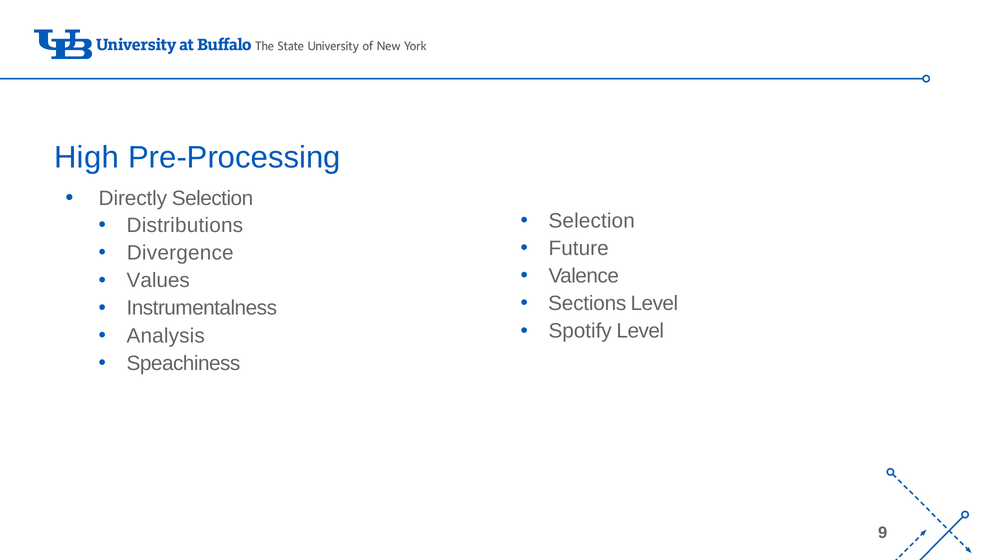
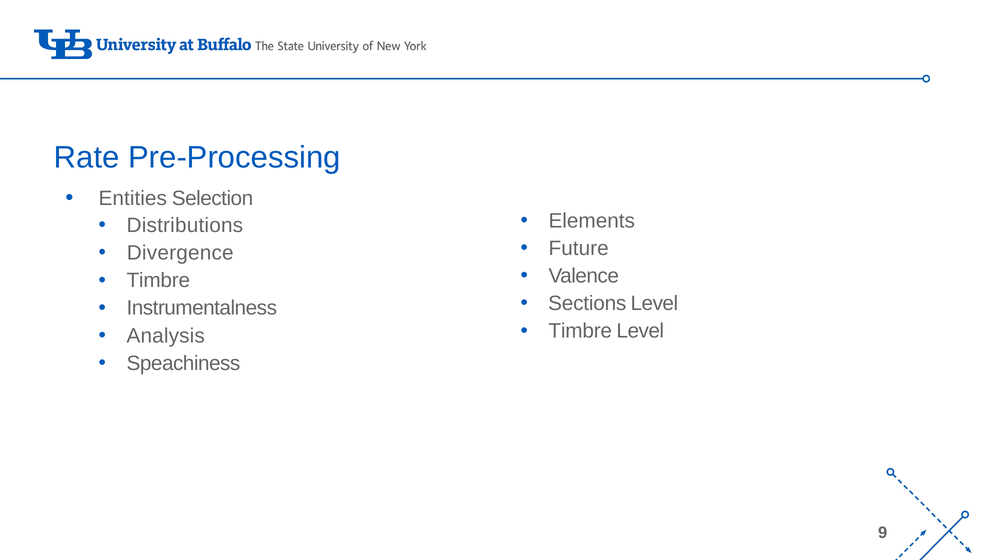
High: High -> Rate (87, 158)
Directly: Directly -> Entities (133, 198)
Selection: Selection -> Elements (592, 221)
Values: Values -> Timbre (158, 281)
Spotify: Spotify -> Timbre (580, 331)
